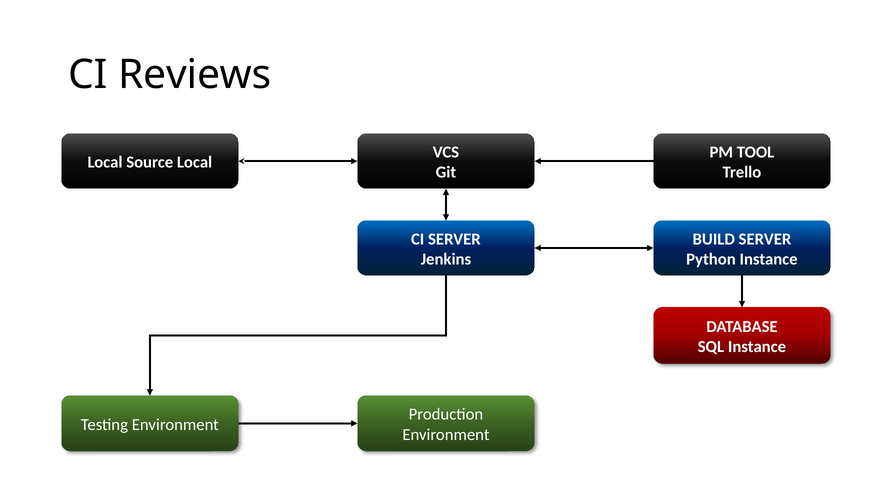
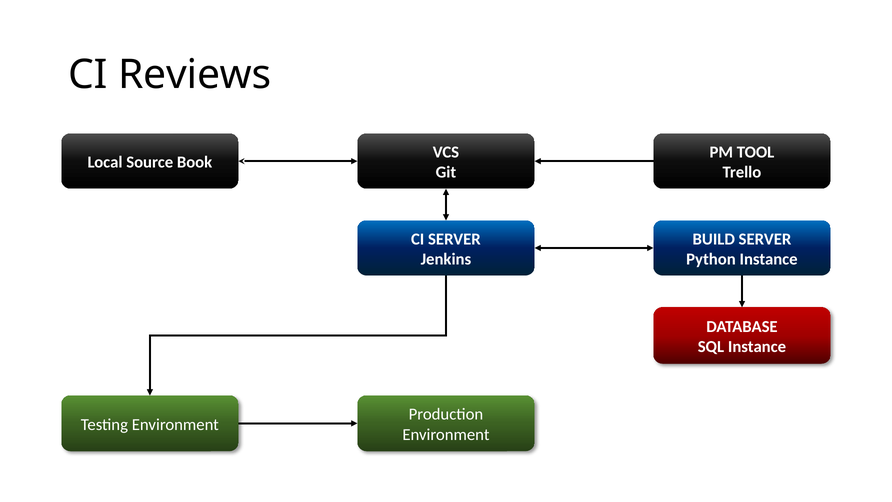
Source Local: Local -> Book (195, 162)
